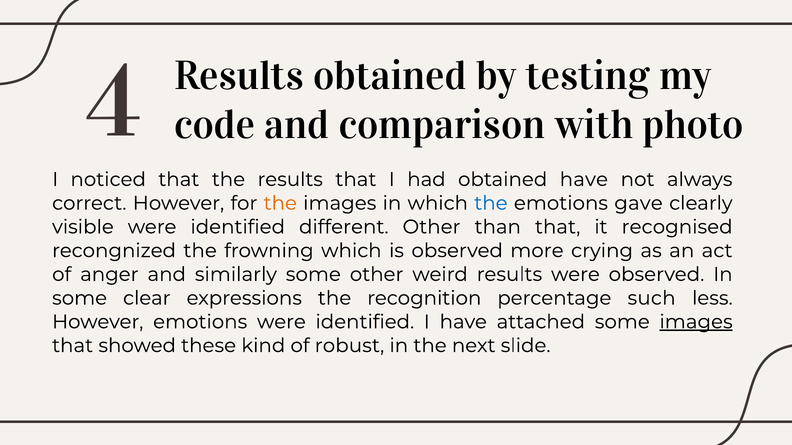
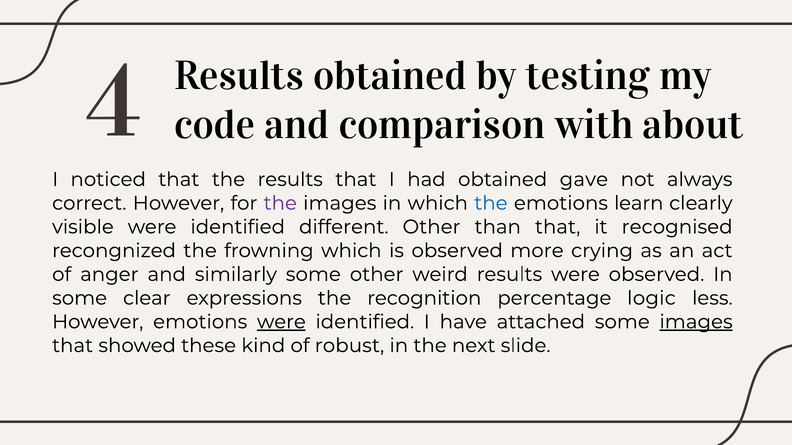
photo: photo -> about (693, 125)
obtained have: have -> gave (584, 180)
the colour: orange -> purple (280, 203)
gave: gave -> learn (639, 203)
such: such -> logic (652, 298)
were underline: none -> present (281, 322)
